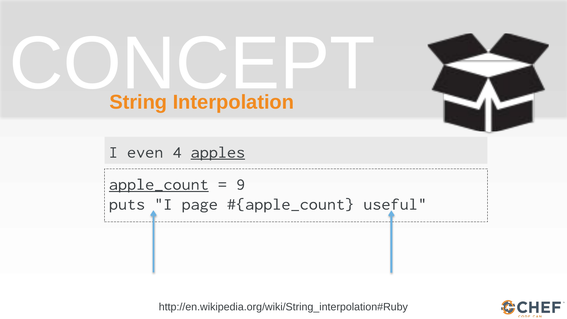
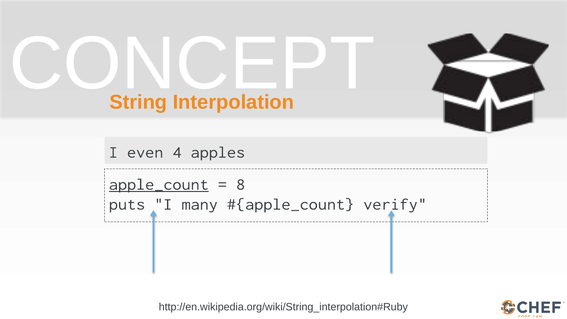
apples underline: present -> none (218, 152)
9: 9 -> 8 (241, 184)
page: page -> many (200, 204)
useful: useful -> verify (395, 204)
